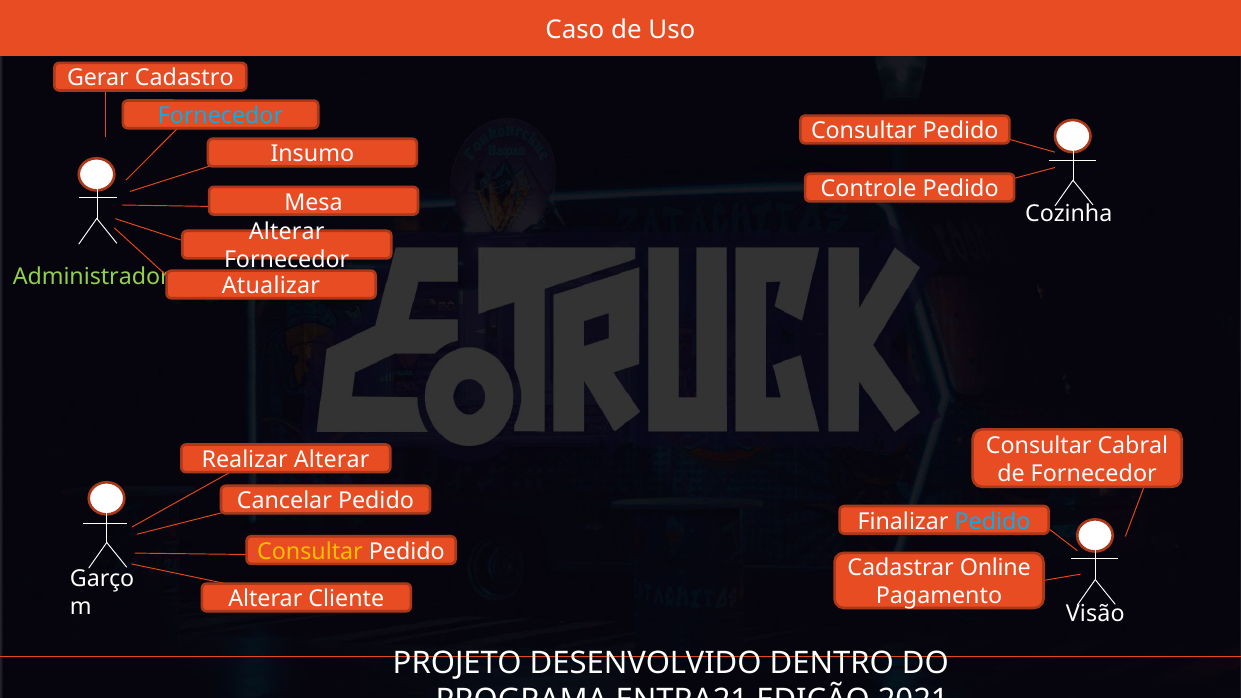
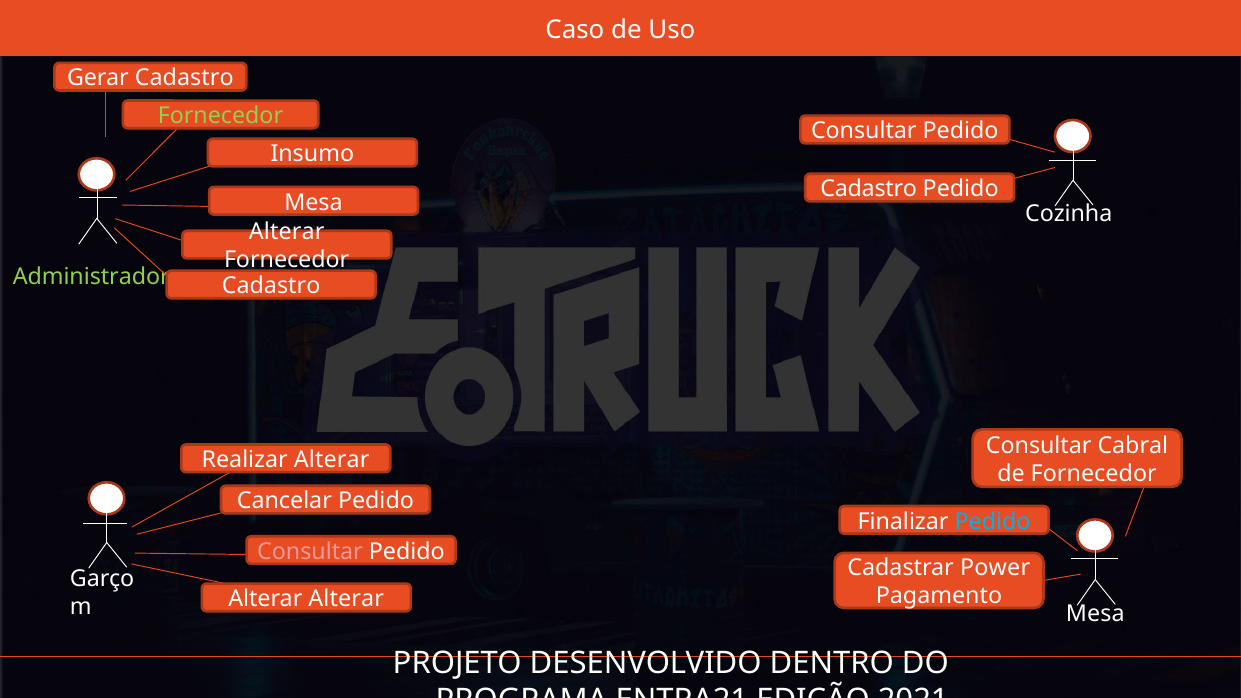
Fornecedor colour: light blue -> light green (220, 116)
Controle: Controle -> Cadastro (869, 189)
Atualizar: Atualizar -> Cadastro (271, 286)
Consultar colour: yellow -> pink (310, 552)
Online: Online -> Power (995, 568)
Alterar Cliente: Cliente -> Alterar (346, 599)
Visão: Visão -> Mesa (1095, 614)
